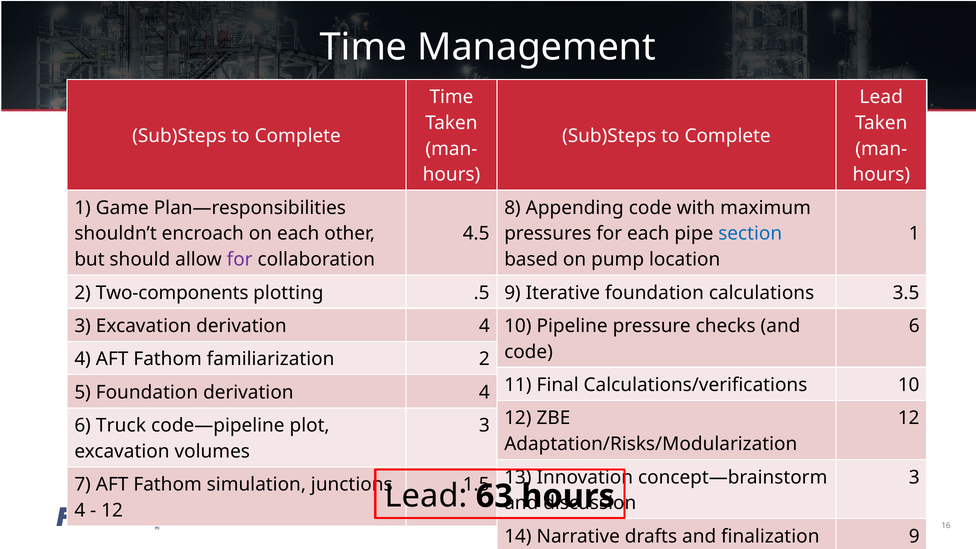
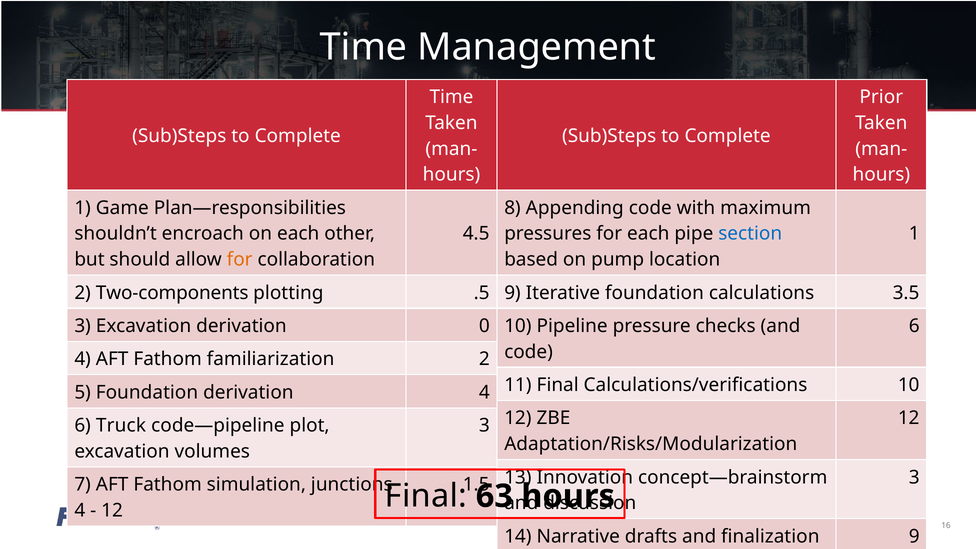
Lead: Lead -> Prior (881, 97)
for colour: purple -> orange (240, 260)
Excavation derivation 4: 4 -> 0 (484, 326)
Lead: Lead -> Final (426, 496)
